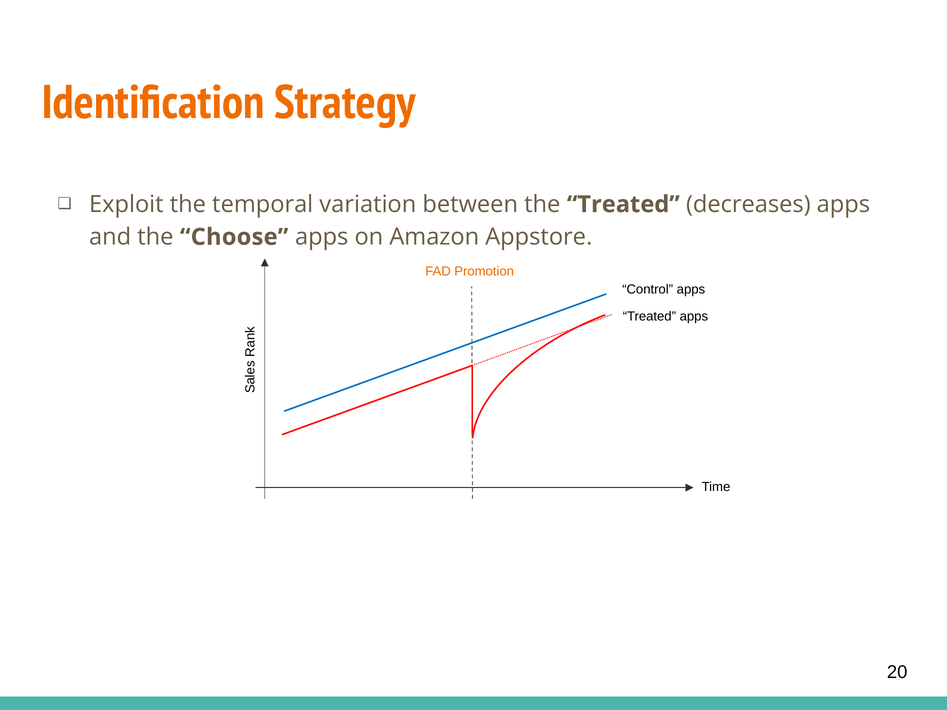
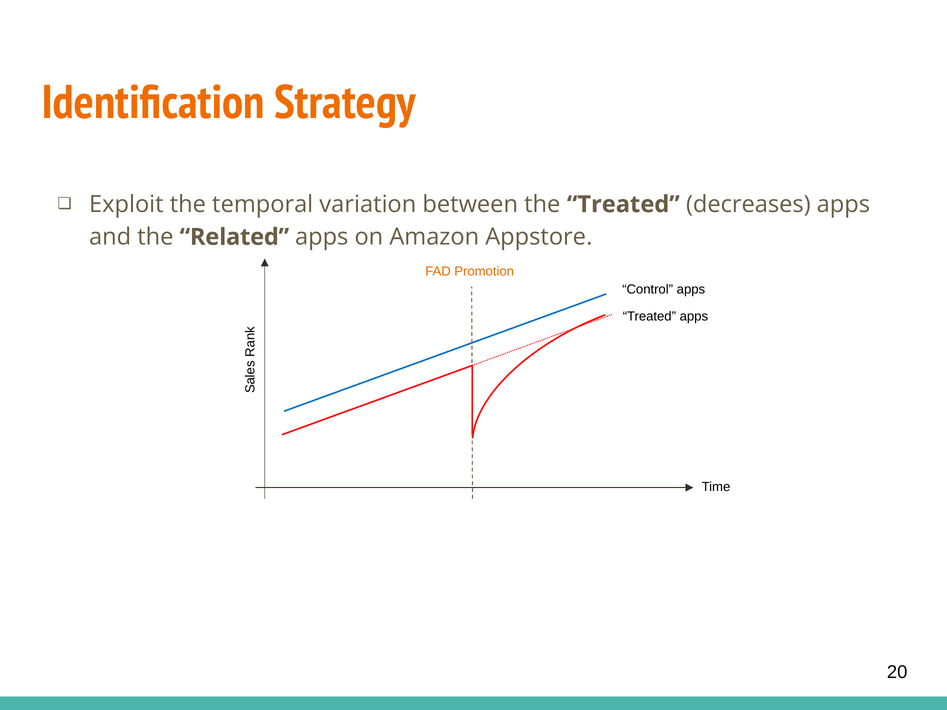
Choose: Choose -> Related (234, 237)
